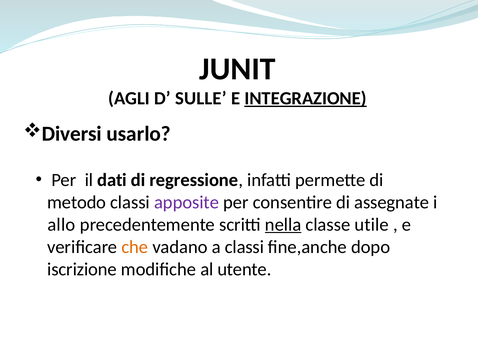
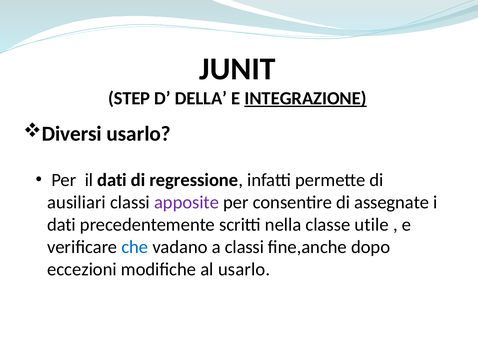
AGLI: AGLI -> STEP (129, 98)
SULLE: SULLE -> DELLA (201, 98)
metodo: metodo -> ausiliari (77, 202)
allo: allo -> dati (62, 224)
nella underline: present -> none (283, 224)
che colour: orange -> blue (135, 247)
iscrizione: iscrizione -> eccezioni (82, 269)
al utente: utente -> usarlo (244, 269)
